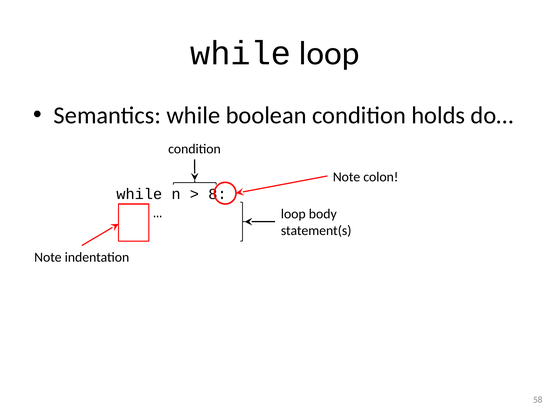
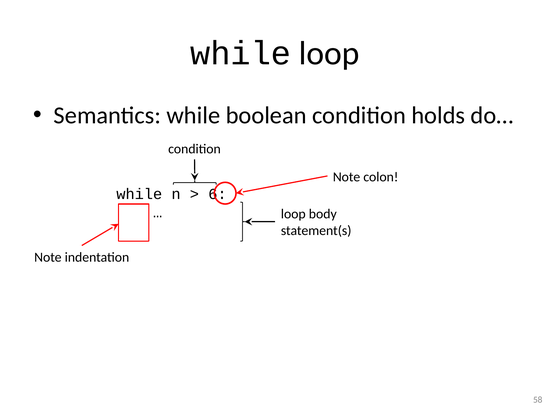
8: 8 -> 6 (217, 194)
